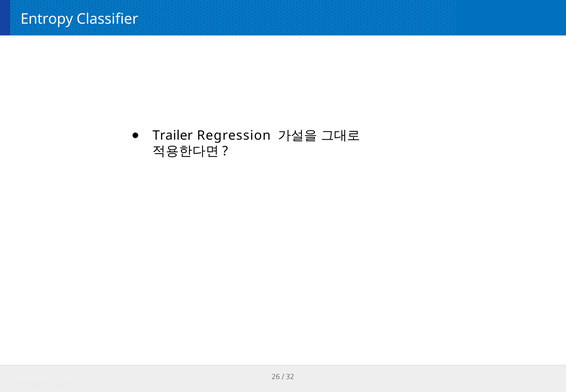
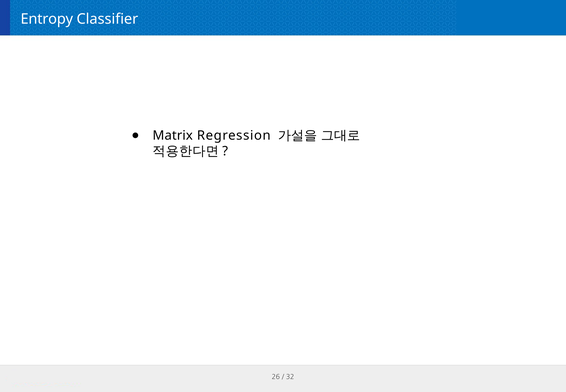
Trailer: Trailer -> Matrix (173, 135)
